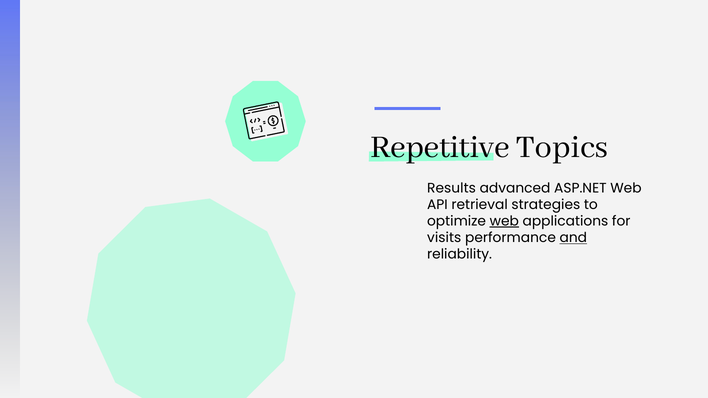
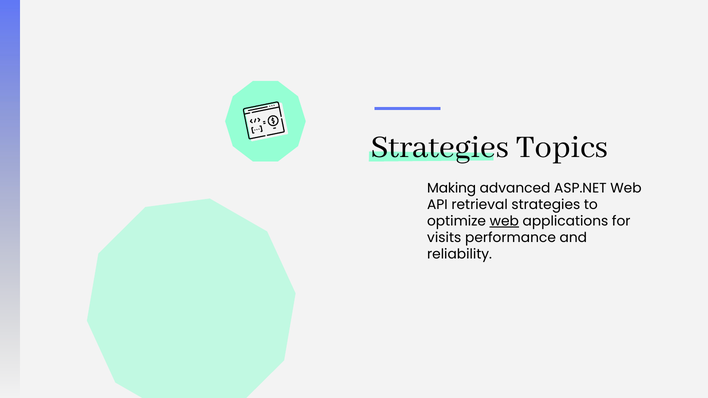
Repetitive: Repetitive -> Strategies (440, 146)
Results: Results -> Making (452, 188)
and underline: present -> none (573, 238)
